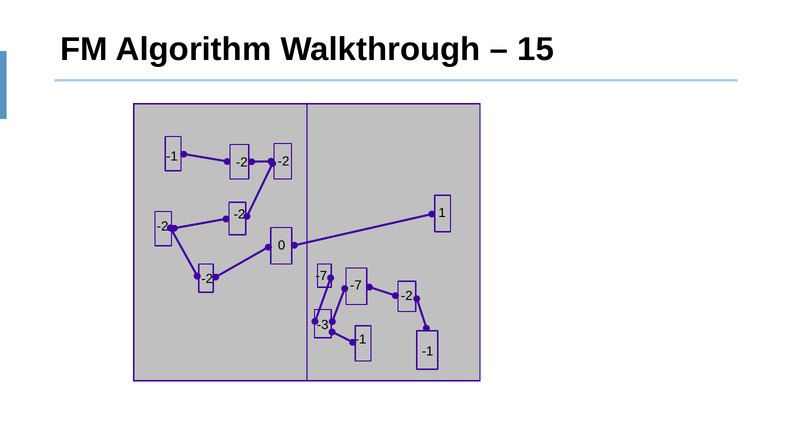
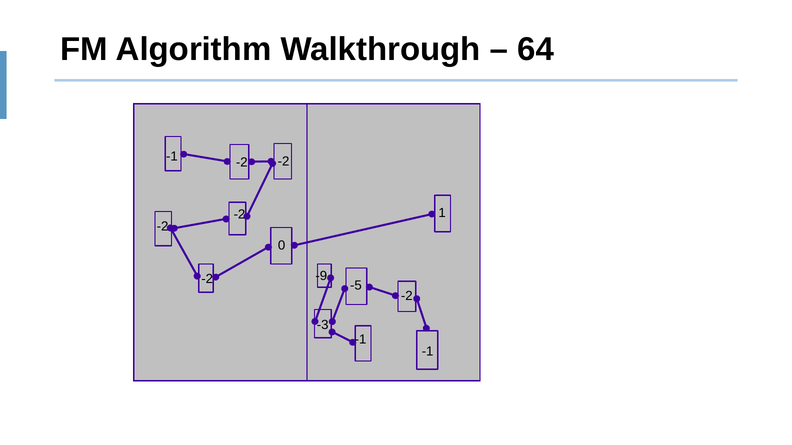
15: 15 -> 64 (536, 49)
-7: -7 -> -9 (321, 276)
-7: -7 -> -5 (356, 286)
